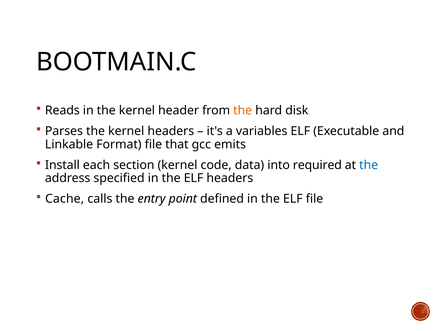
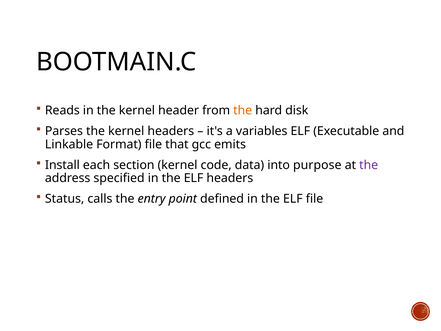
required: required -> purpose (317, 165)
the colour: blue -> purple (369, 165)
Cache: Cache -> Status (65, 199)
